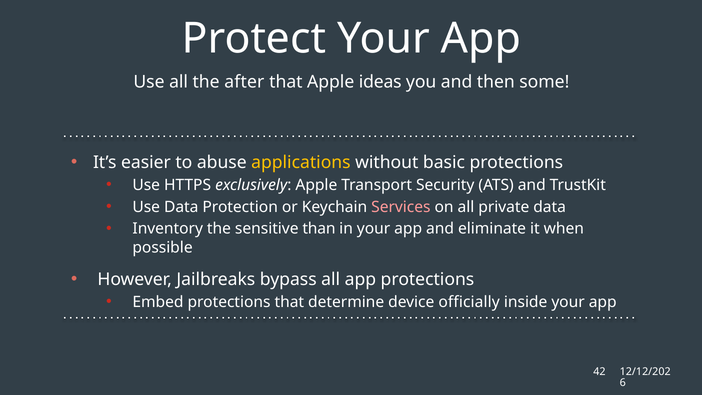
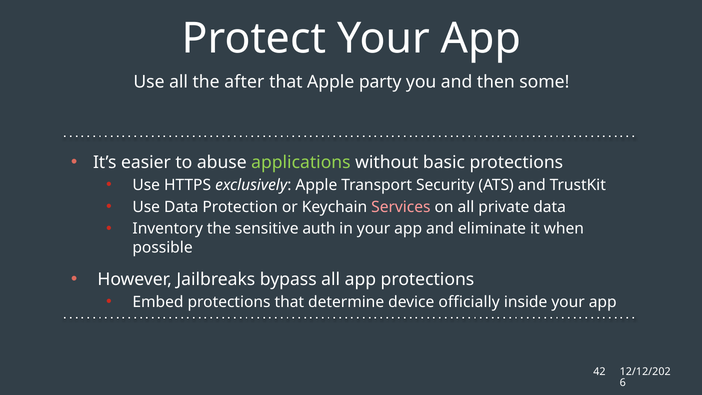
ideas: ideas -> party (380, 82)
applications colour: yellow -> light green (301, 162)
than: than -> auth (319, 229)
